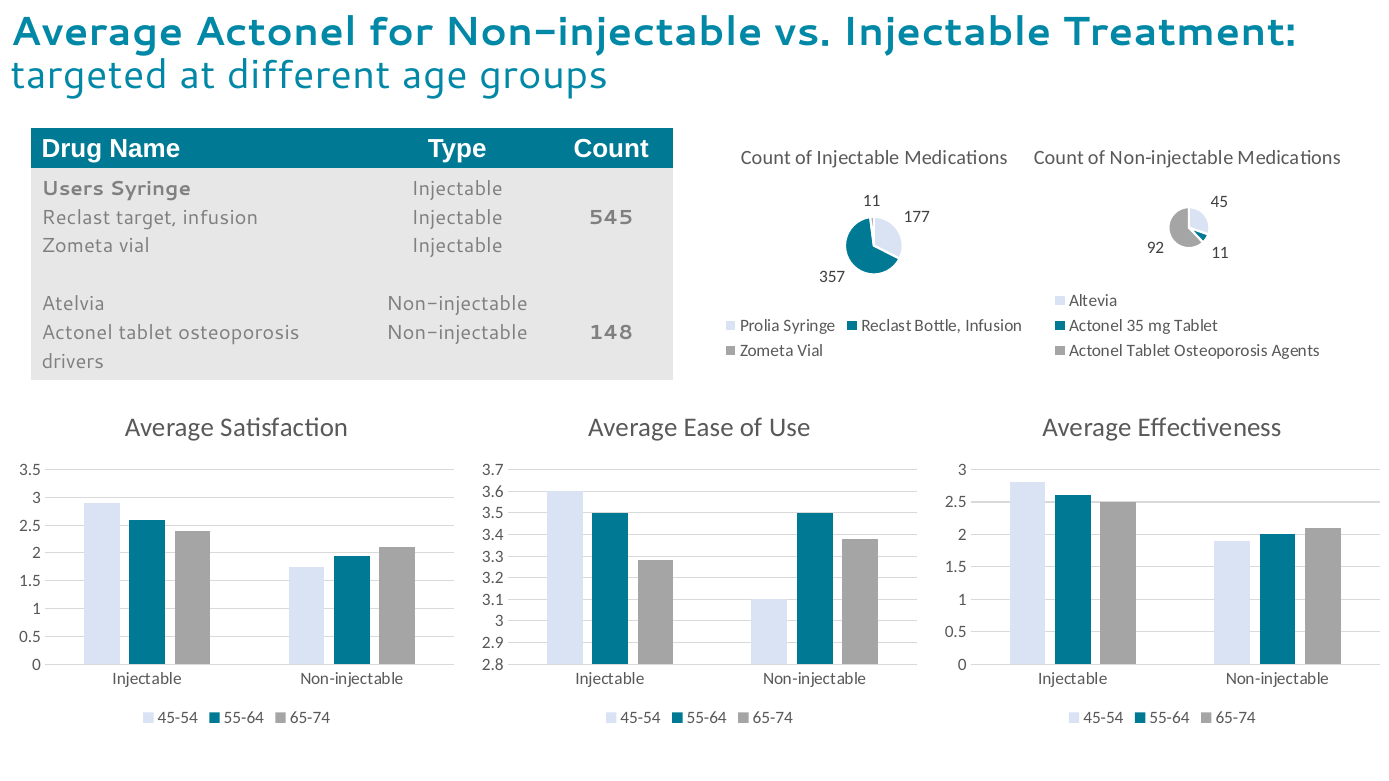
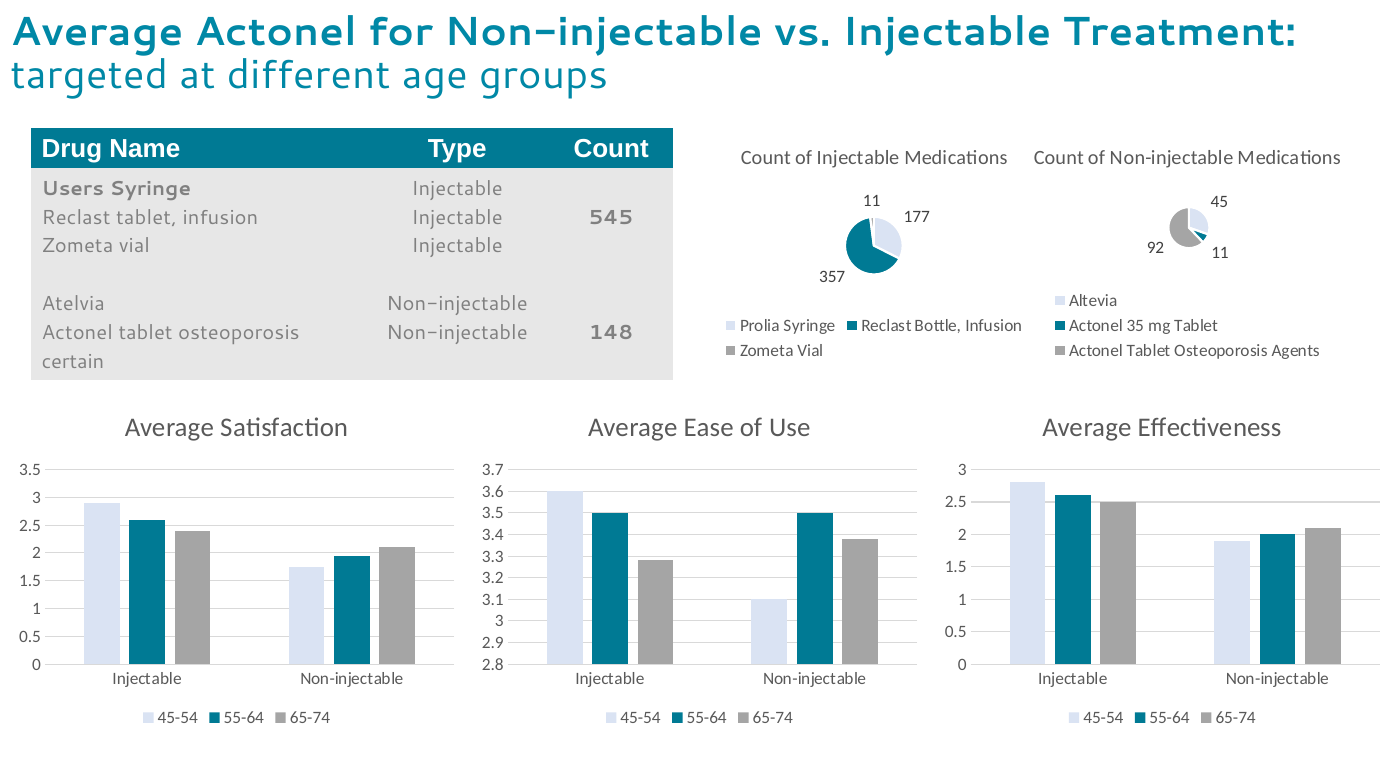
Reclast target: target -> tablet (147, 218)
drivers: drivers -> certain (73, 362)
